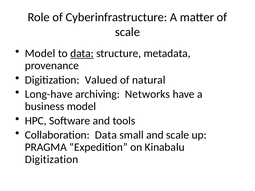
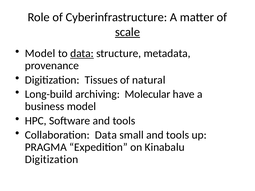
scale underline: none -> present (127, 32)
Valued: Valued -> Tissues (101, 80)
Long-have: Long-have -> Long-build (49, 94)
Networks: Networks -> Molecular (148, 94)
small and scale: scale -> tools (178, 135)
